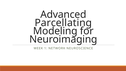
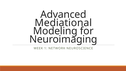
Parcellating: Parcellating -> Mediational (63, 23)
